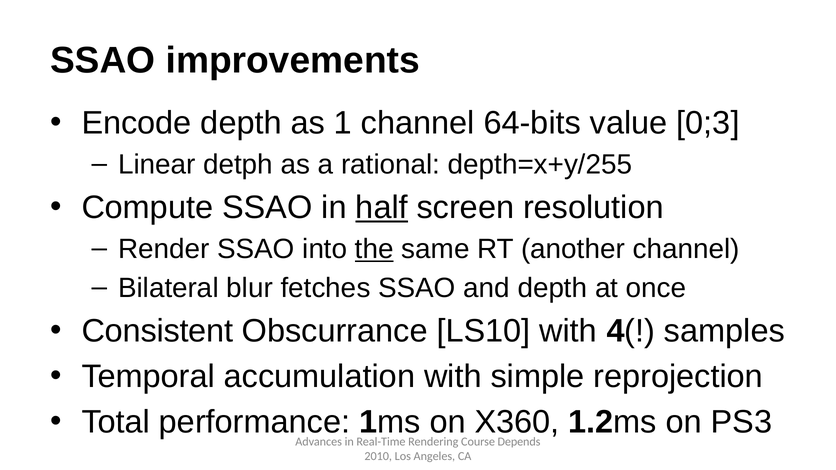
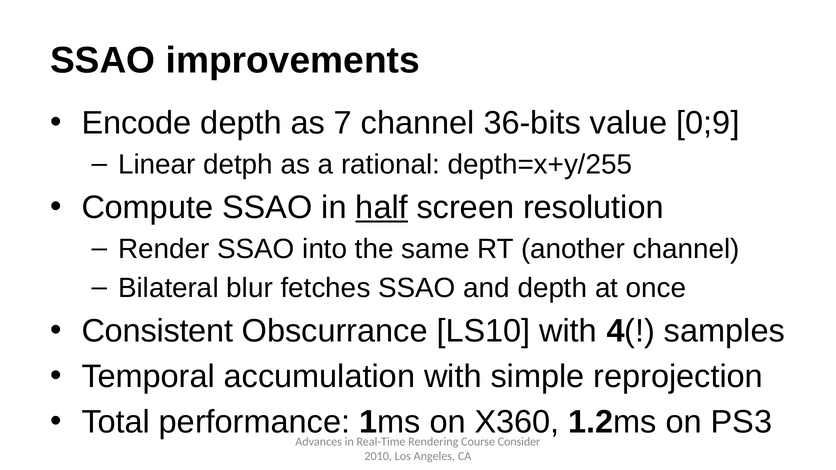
1: 1 -> 7 (343, 123)
64-bits: 64-bits -> 36-bits (532, 123)
0;3: 0;3 -> 0;9 (708, 123)
the underline: present -> none (374, 249)
Depends: Depends -> Consider (519, 442)
